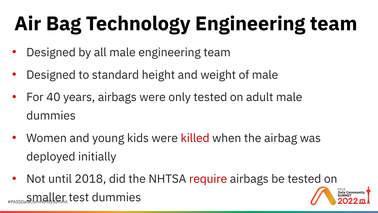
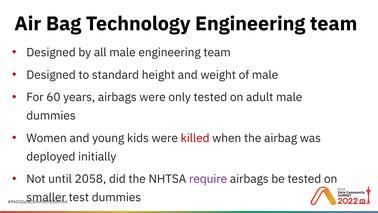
40: 40 -> 60 (53, 97)
2018: 2018 -> 2058 (90, 179)
require colour: red -> purple (208, 179)
